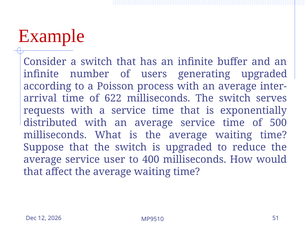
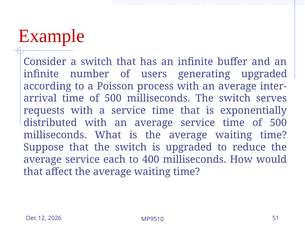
622: 622 -> 500 (113, 98)
user: user -> each (114, 159)
